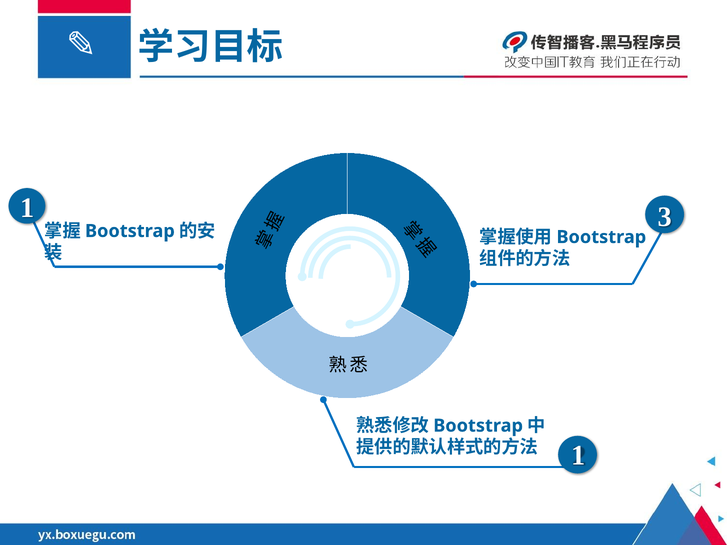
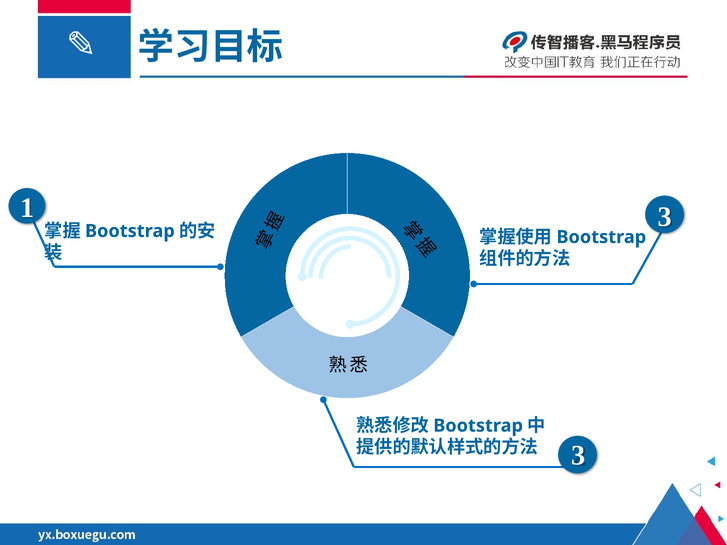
1: 1 -> 3 (578, 455)
